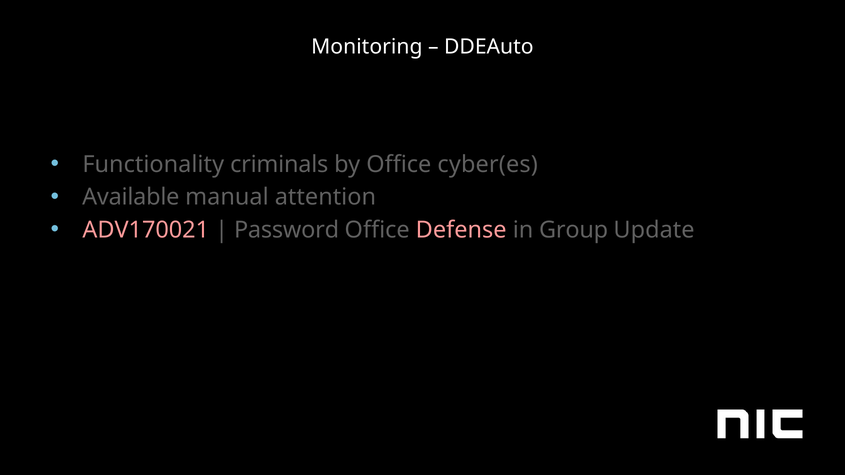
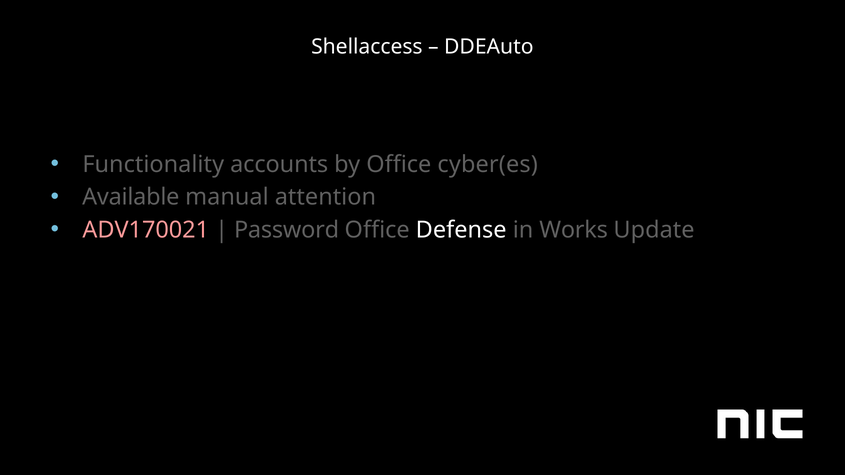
Monitoring: Monitoring -> Shellaccess (367, 47)
criminals: criminals -> accounts (279, 164)
Defense colour: pink -> white (461, 230)
Group: Group -> Works (574, 230)
